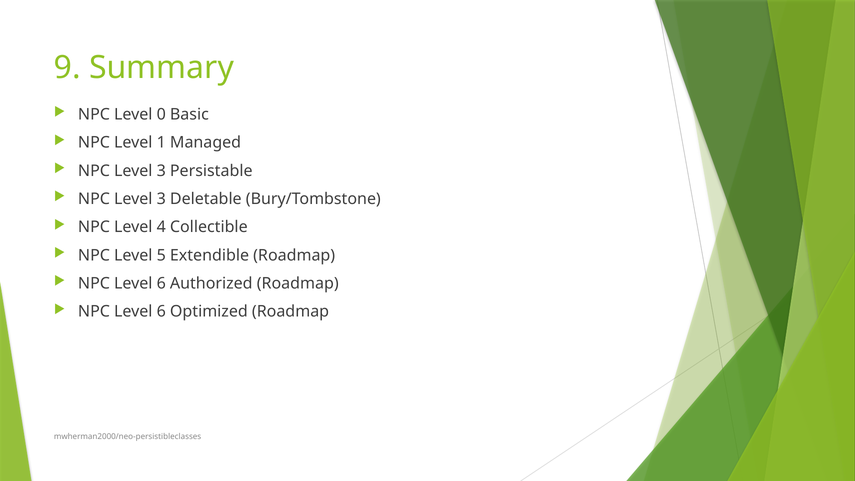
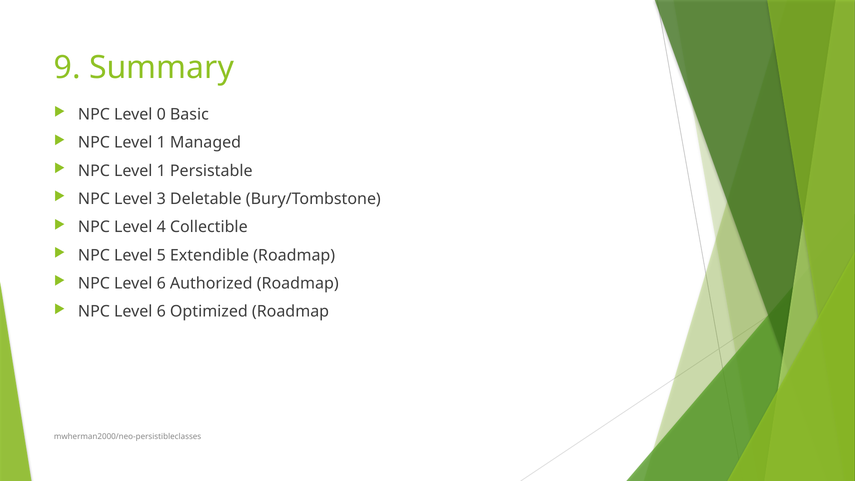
3: 3 -> 1 (161, 171)
